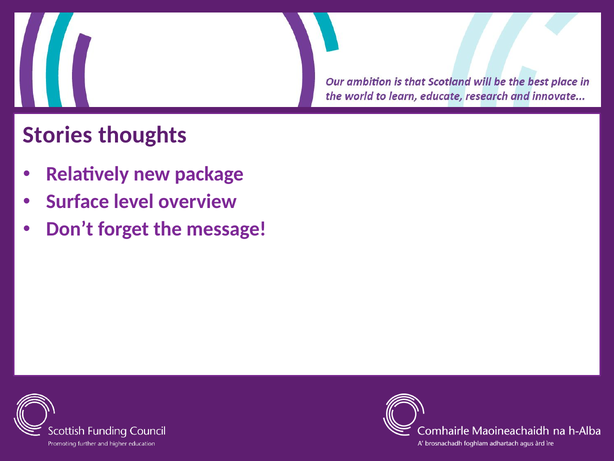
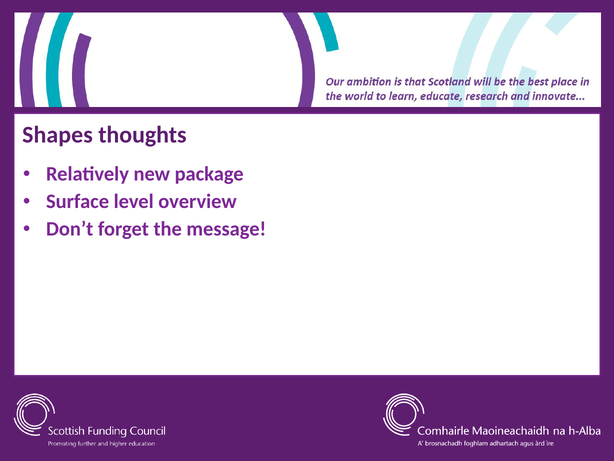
Stories: Stories -> Shapes (57, 135)
